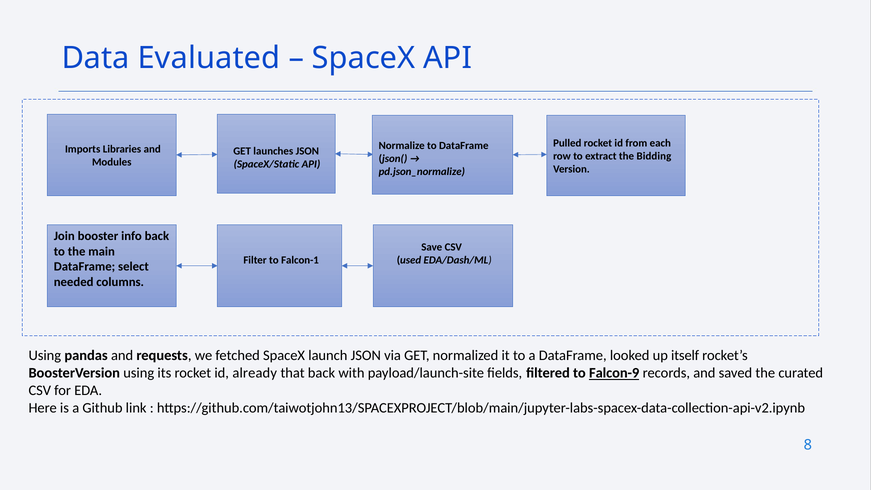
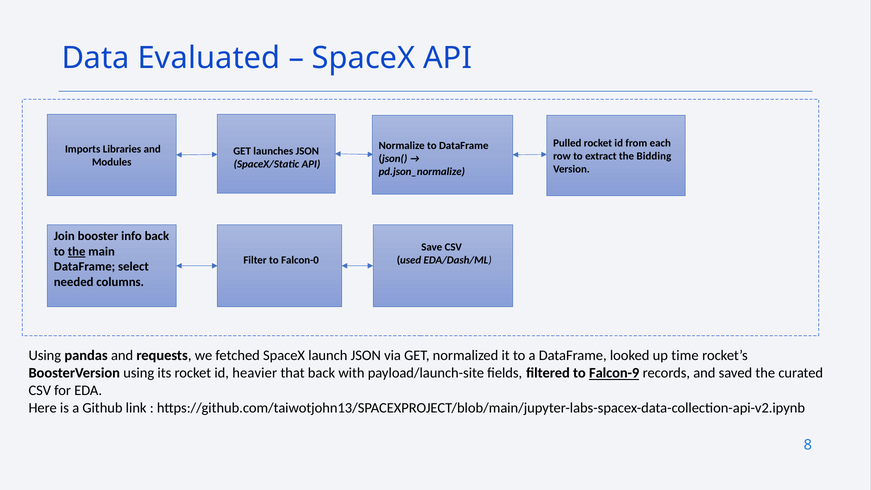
the underline: none -> present (77, 251)
Falcon-1: Falcon-1 -> Falcon-0 (300, 260)
itself: itself -> time (685, 356)
already: already -> heavier (255, 373)
